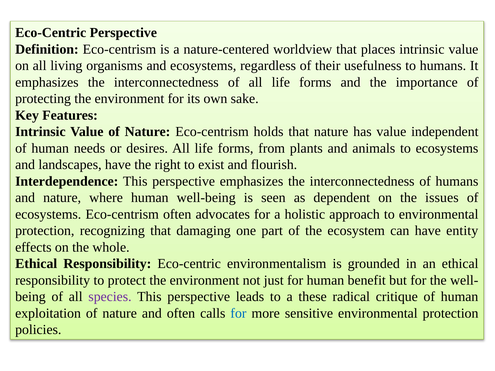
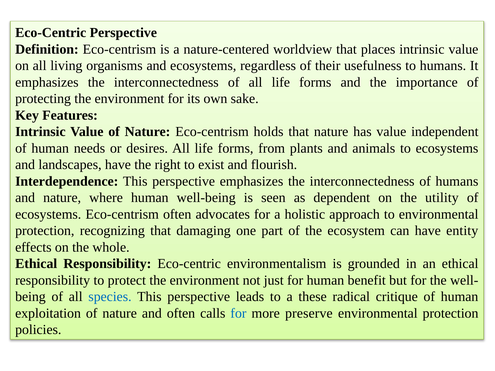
issues: issues -> utility (442, 198)
species colour: purple -> blue (110, 297)
sensitive: sensitive -> preserve (309, 313)
